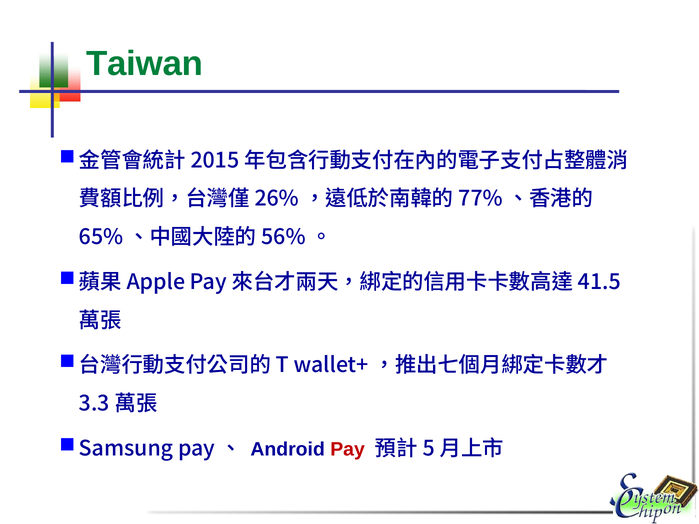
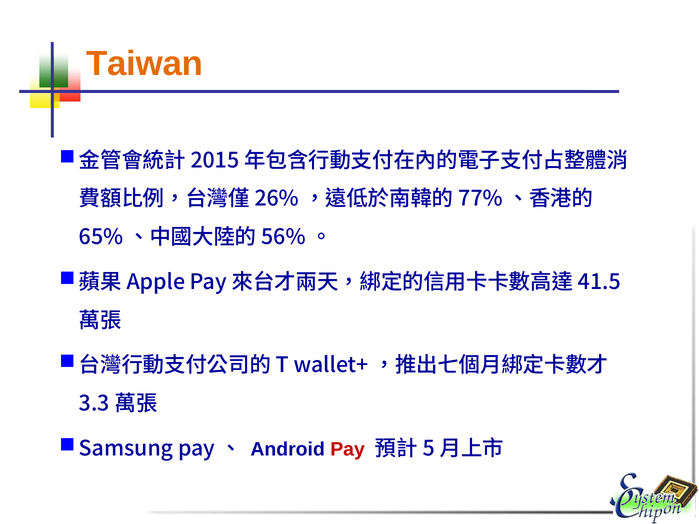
Taiwan colour: green -> orange (145, 64)
